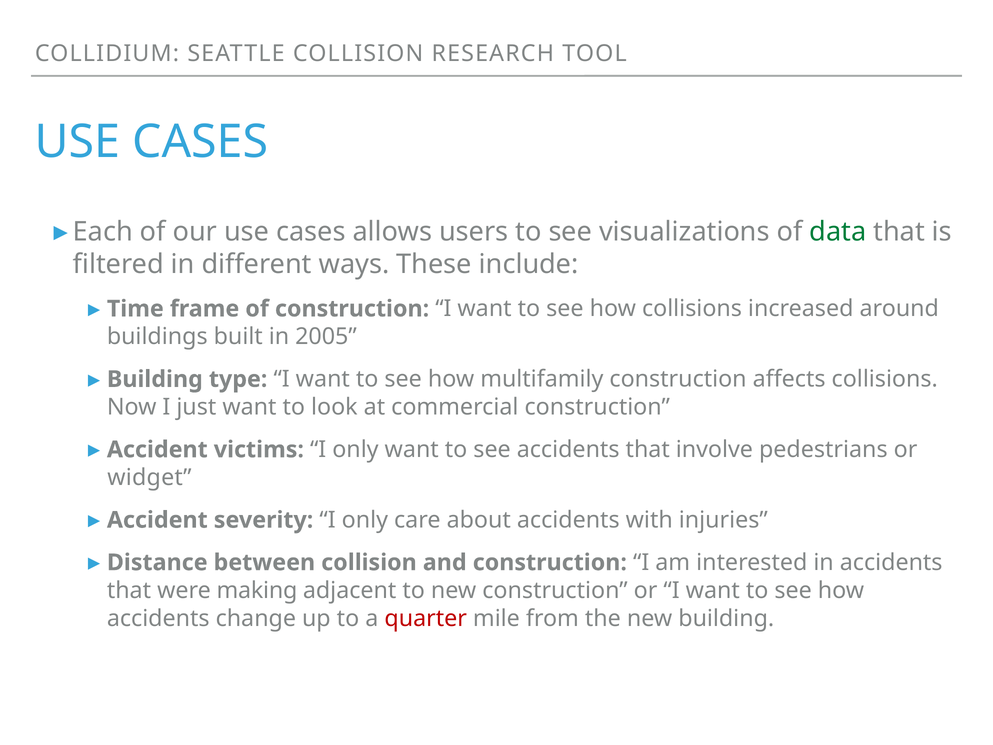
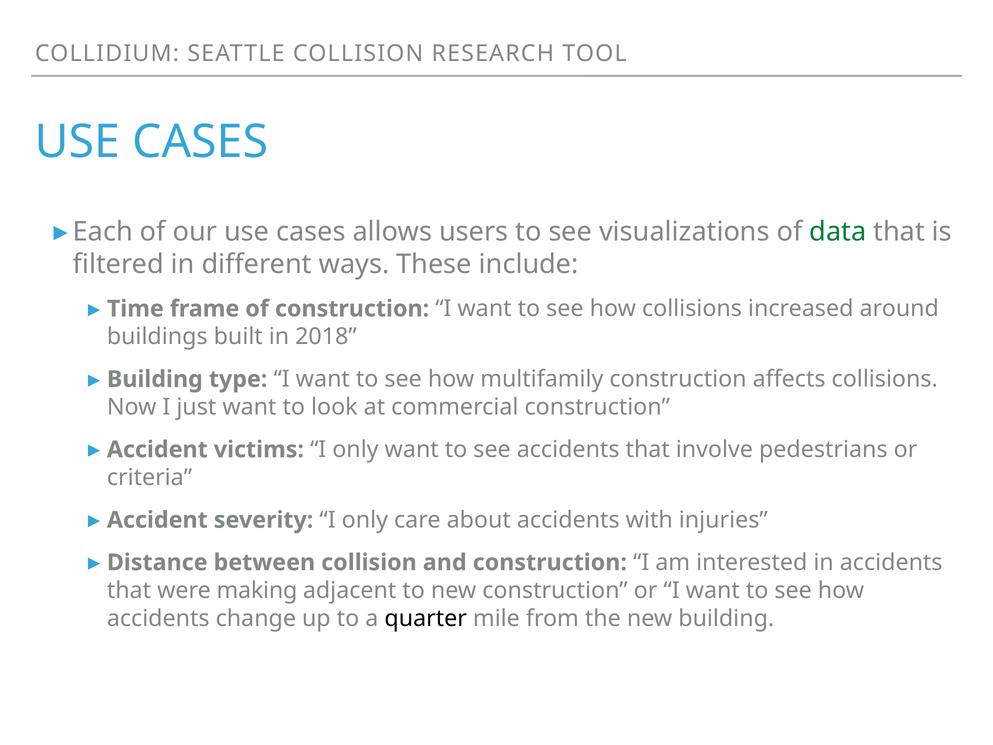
2005: 2005 -> 2018 (326, 337)
widget: widget -> criteria (150, 477)
quarter colour: red -> black (426, 618)
